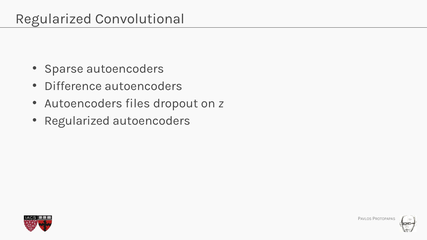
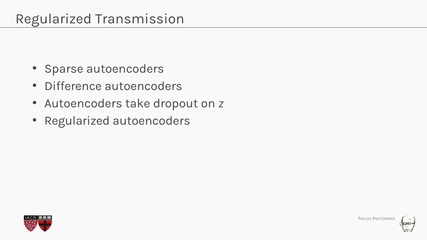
Convolutional: Convolutional -> Transmission (140, 19)
files: files -> take (138, 104)
